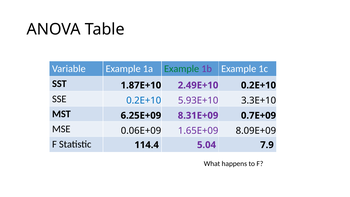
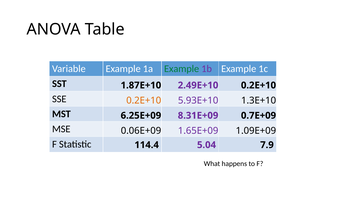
0.2E+10 colour: blue -> orange (144, 100)
3.3E+10: 3.3E+10 -> 1.3E+10 (259, 100)
8.09E+09: 8.09E+09 -> 1.09E+09 (256, 131)
